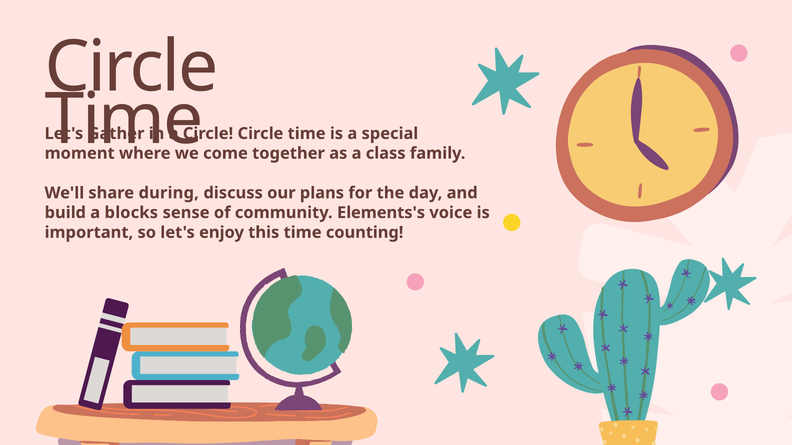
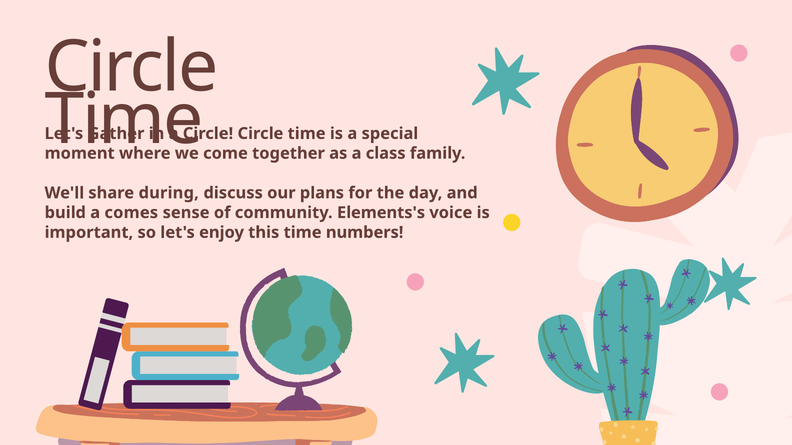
blocks: blocks -> comes (131, 213)
counting: counting -> numbers (365, 233)
